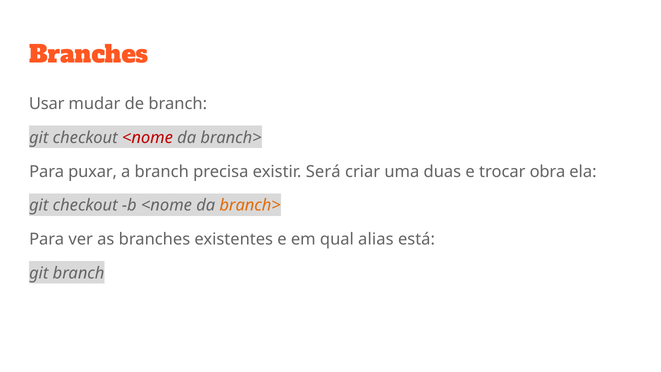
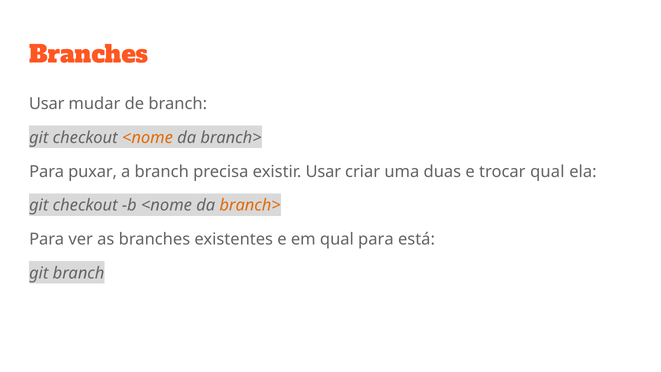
<nome colour: red -> orange (147, 138)
existir Será: Será -> Usar (323, 172)
trocar obra: obra -> qual (547, 172)
qual alias: alias -> para (376, 239)
